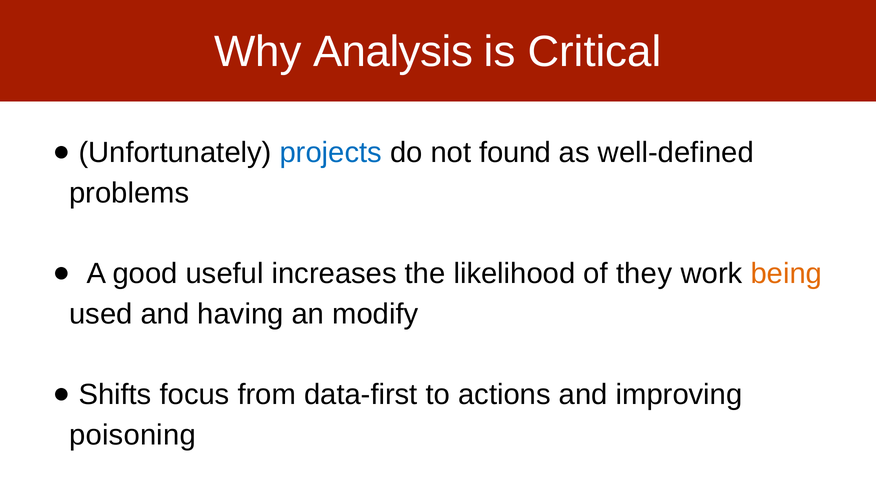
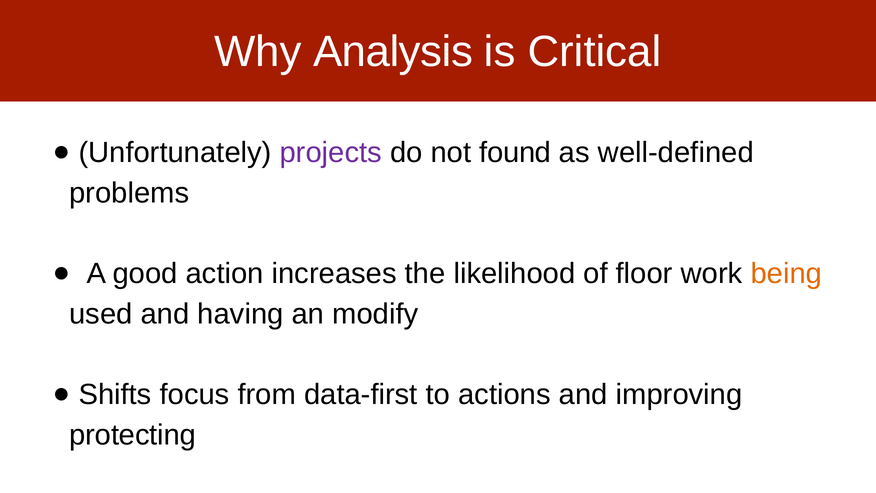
projects colour: blue -> purple (331, 153)
useful: useful -> action (225, 274)
they: they -> floor (644, 274)
poisoning: poisoning -> protecting (133, 435)
